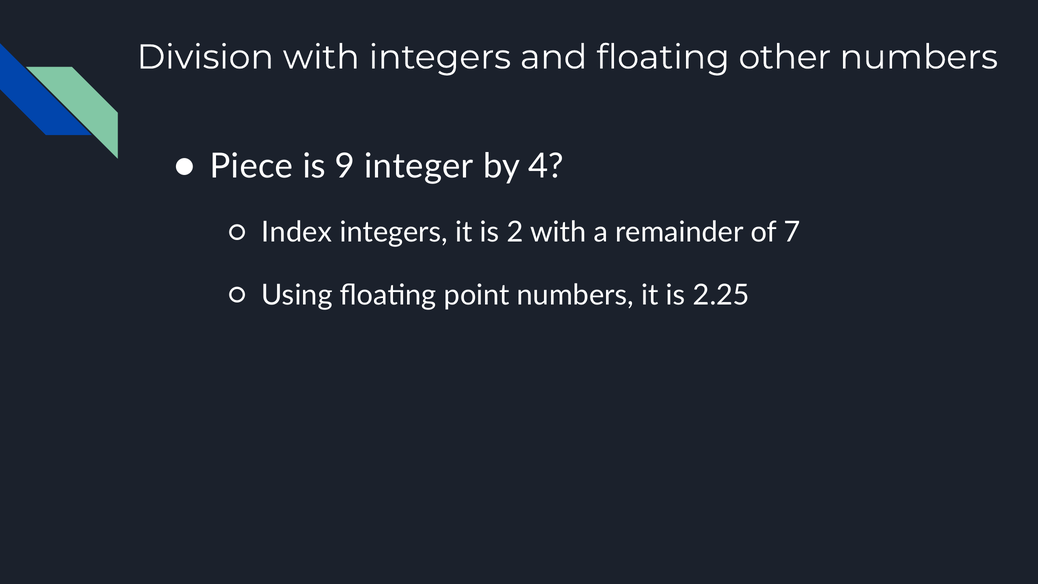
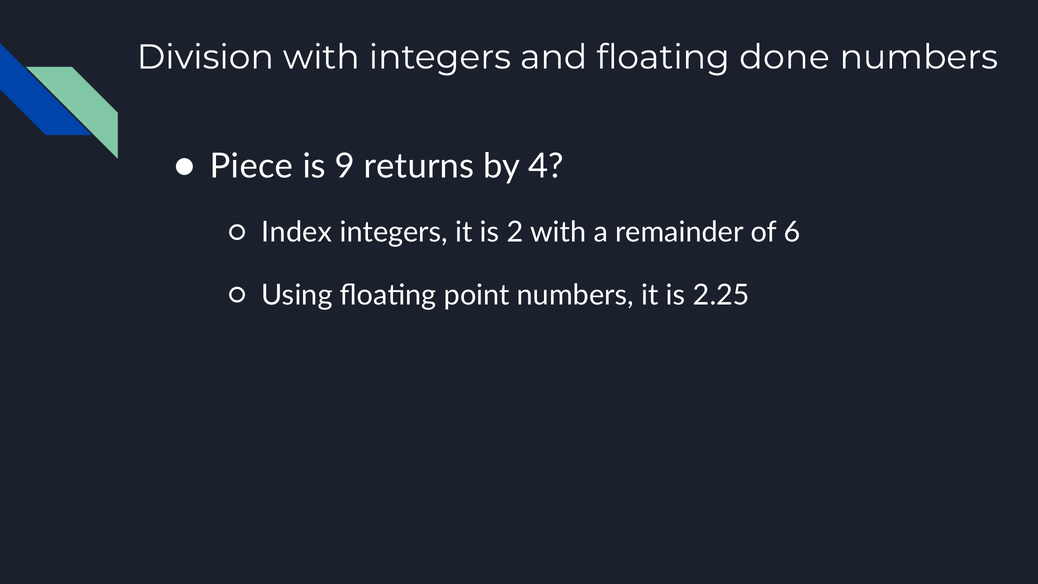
other: other -> done (784, 57)
integer: integer -> returns (419, 166)
7: 7 -> 6 (792, 232)
